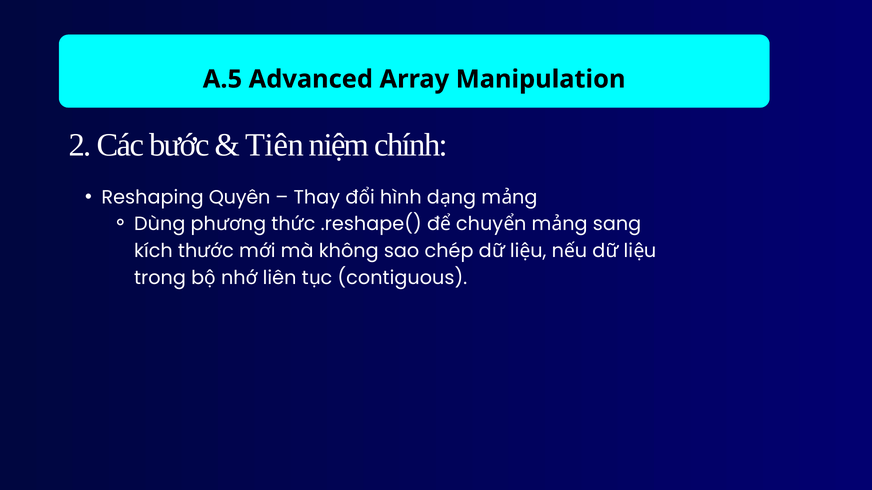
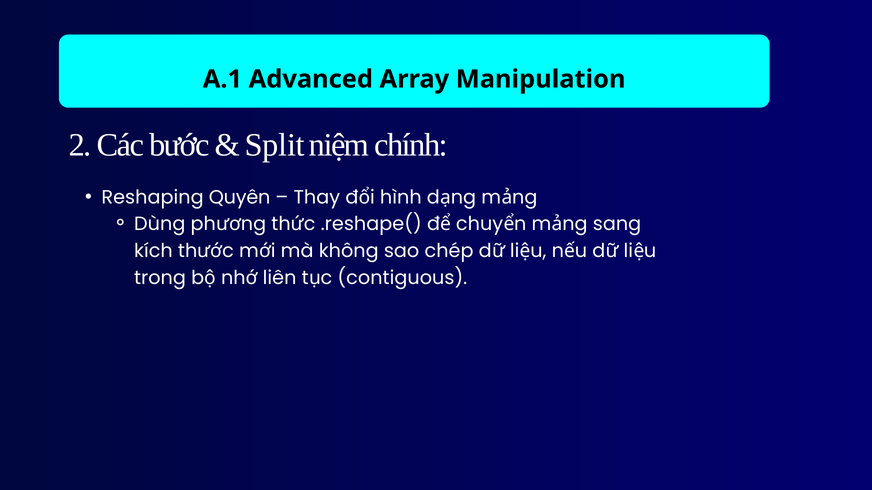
A.5: A.5 -> A.1 (222, 79)
Tiên: Tiên -> Split (275, 145)
